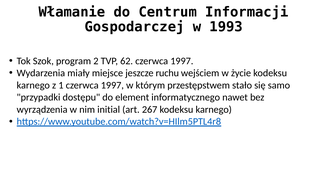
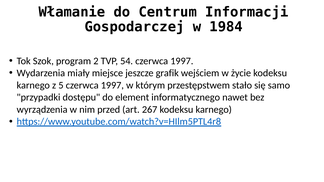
1993: 1993 -> 1984 (226, 27)
62: 62 -> 54 (127, 61)
ruchu: ruchu -> grafik (167, 73)
1: 1 -> 5 (61, 85)
initial: initial -> przed (109, 110)
